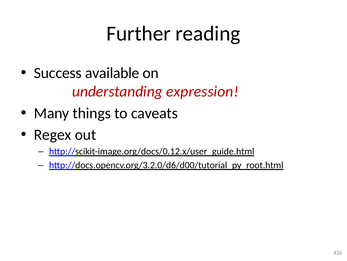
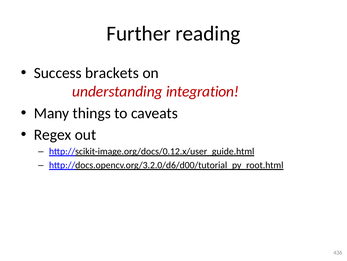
available: available -> brackets (112, 73)
expression: expression -> integration (202, 91)
